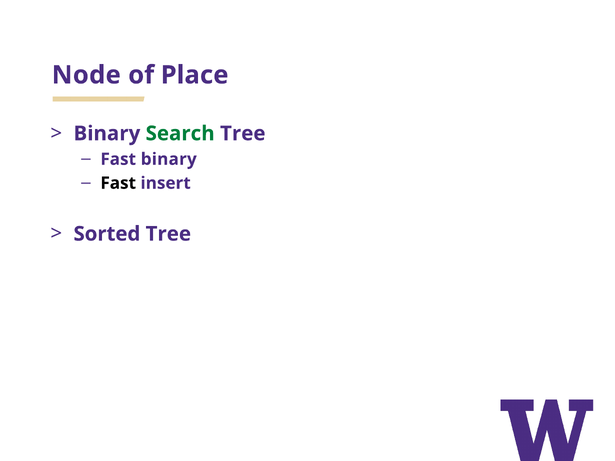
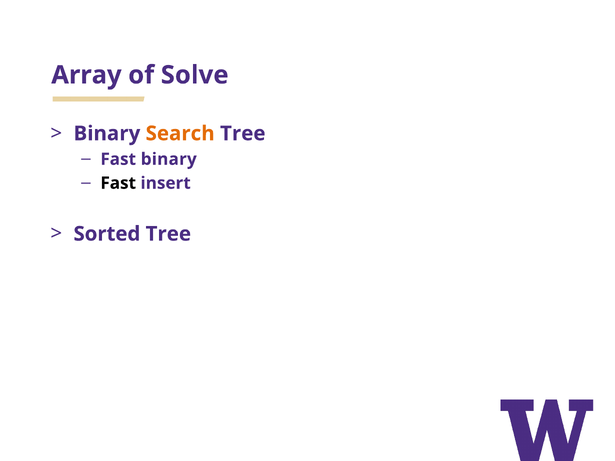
Node: Node -> Array (86, 75)
Place: Place -> Solve (195, 75)
Search colour: green -> orange (180, 134)
